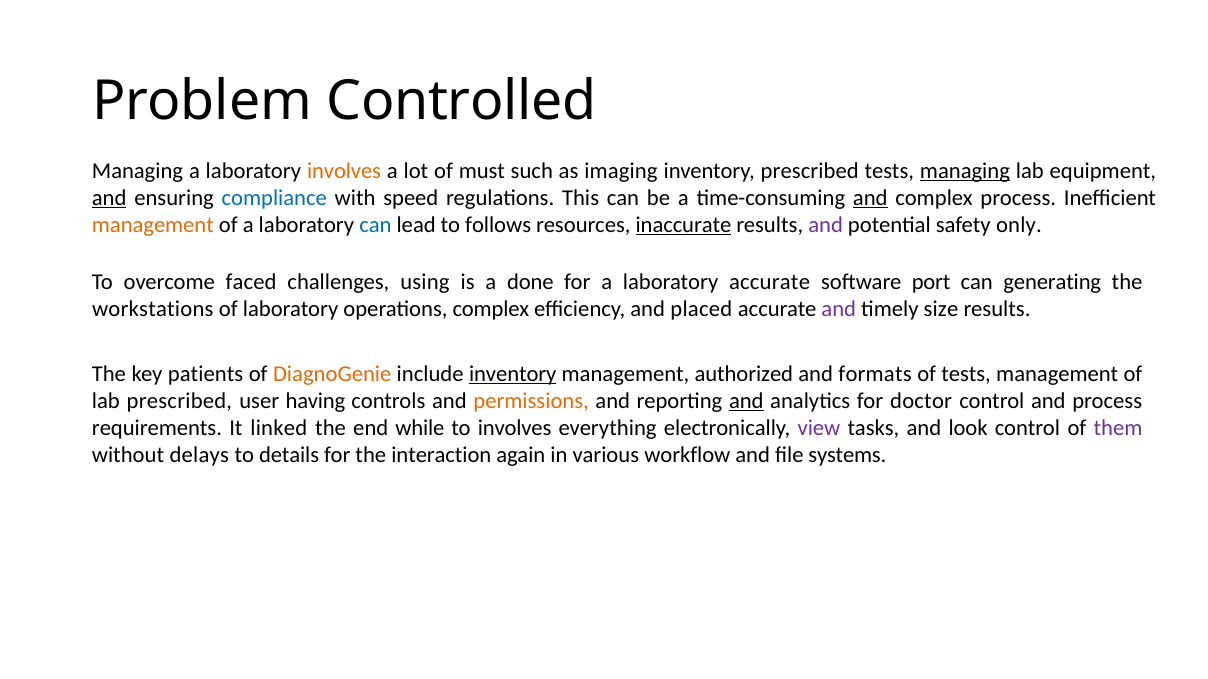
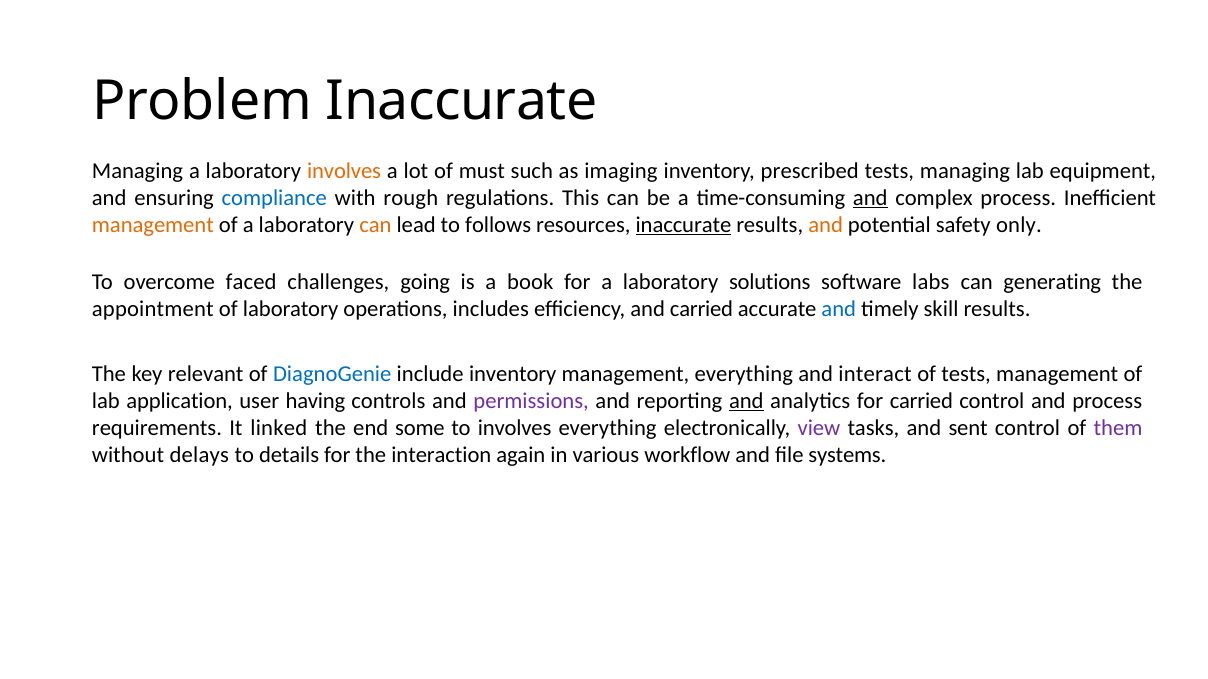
Problem Controlled: Controlled -> Inaccurate (462, 101)
managing underline: present -> none (965, 171)
and underline: present -> none (109, 198)
speed: speed -> rough (411, 198)
can colour: blue -> orange (375, 225)
and colour: purple -> orange (826, 225)
using: using -> going (425, 283)
done: done -> book (530, 283)
laboratory accurate: accurate -> solutions (770, 283)
port: port -> labs (931, 283)
workstations: workstations -> appointment (153, 310)
operations complex: complex -> includes (491, 310)
and placed: placed -> carried (702, 310)
and colour: purple -> blue (839, 310)
size: size -> skill (941, 310)
patients: patients -> relevant (206, 374)
DiagnoGenie colour: orange -> blue (332, 374)
inventory underline: present -> none (513, 374)
management authorized: authorized -> everything (744, 374)
formats: formats -> interact (875, 374)
lab prescribed: prescribed -> application (180, 401)
permissions colour: orange -> purple (531, 401)
for doctor: doctor -> carried (921, 401)
while: while -> some (420, 428)
look: look -> sent (968, 428)
